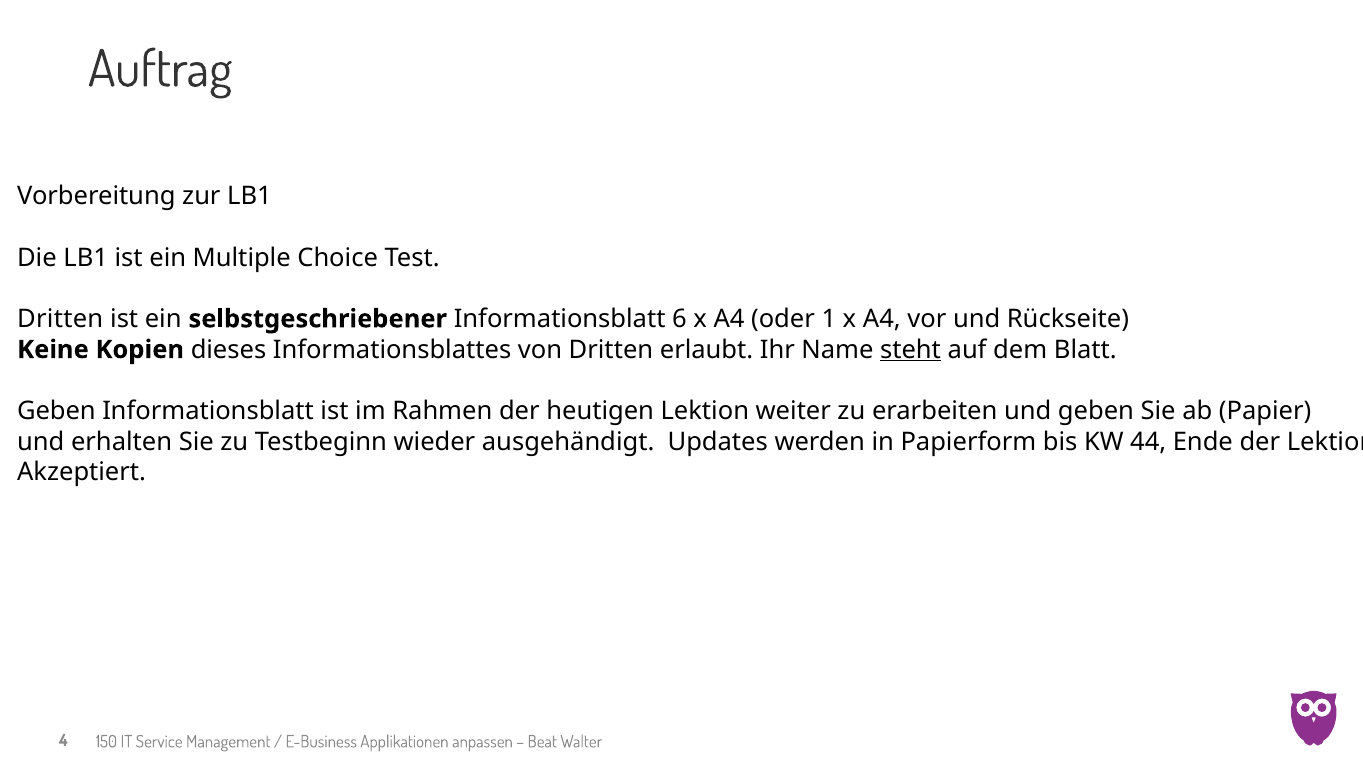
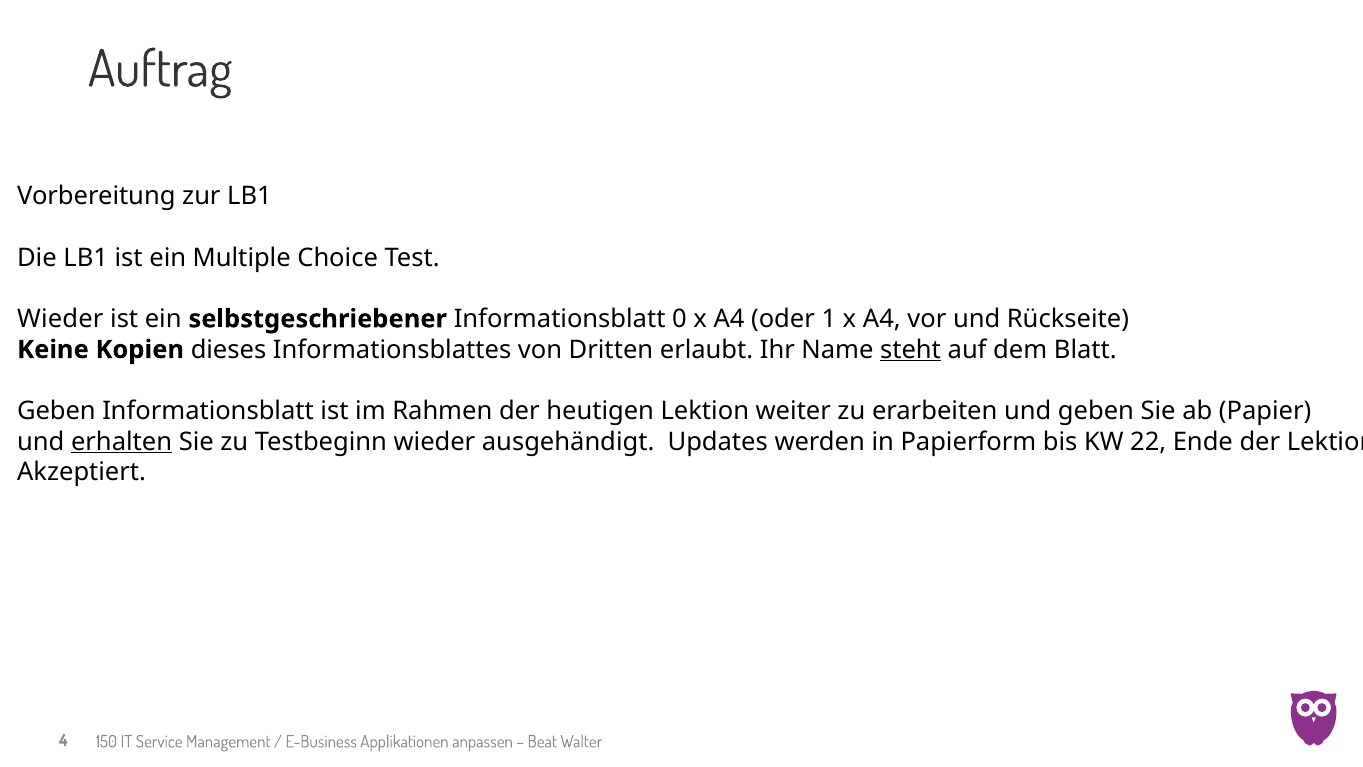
Dritten: Dritten -> Wieder (60, 319)
6: 6 -> 0 (679, 319)
erhalten underline: none -> present (122, 441)
44: 44 -> 22 (1148, 441)
